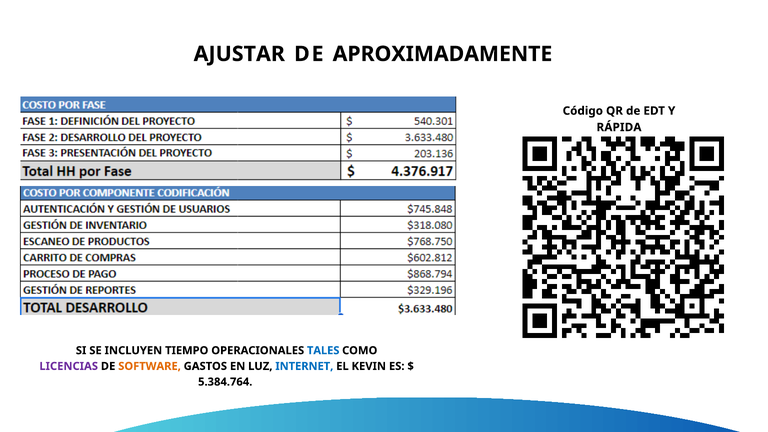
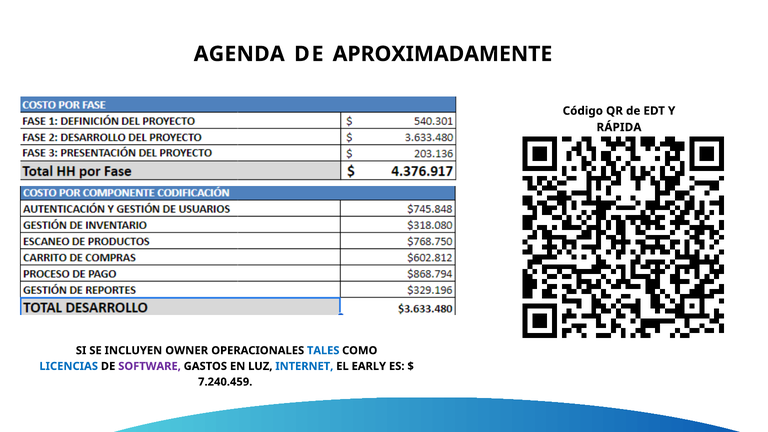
AJUSTAR: AJUSTAR -> AGENDA (239, 54)
TIEMPO: TIEMPO -> OWNER (187, 351)
LICENCIAS colour: purple -> blue (69, 366)
SOFTWARE colour: orange -> purple (150, 366)
KEVIN: KEVIN -> EARLY (369, 366)
5.384.764: 5.384.764 -> 7.240.459 (225, 382)
